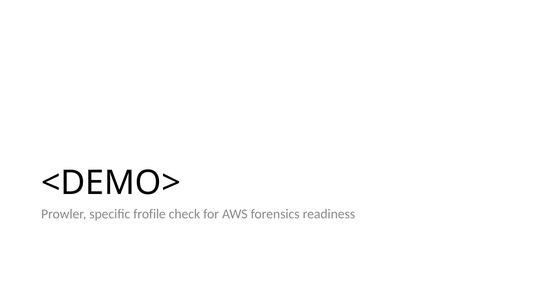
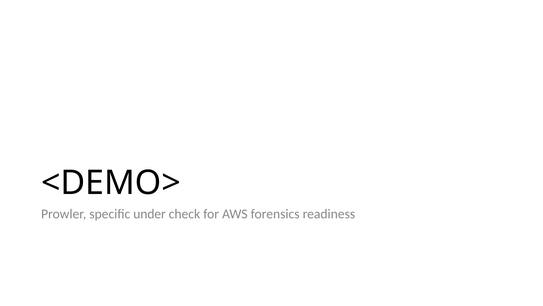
frofile: frofile -> under (150, 214)
